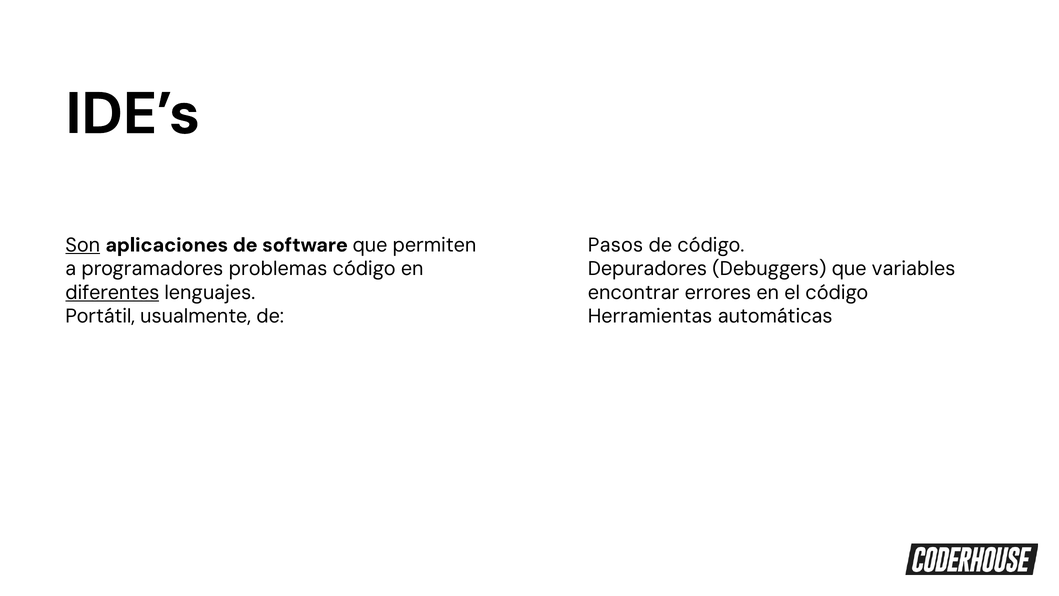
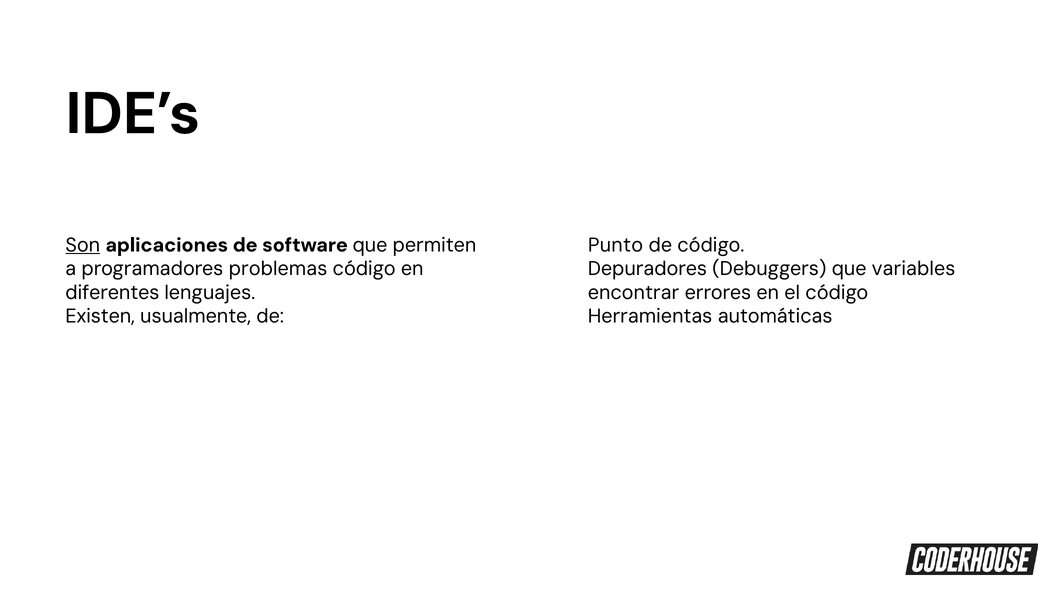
Pasos: Pasos -> Punto (616, 245)
diferentes underline: present -> none (112, 292)
Portátil: Portátil -> Existen (100, 316)
